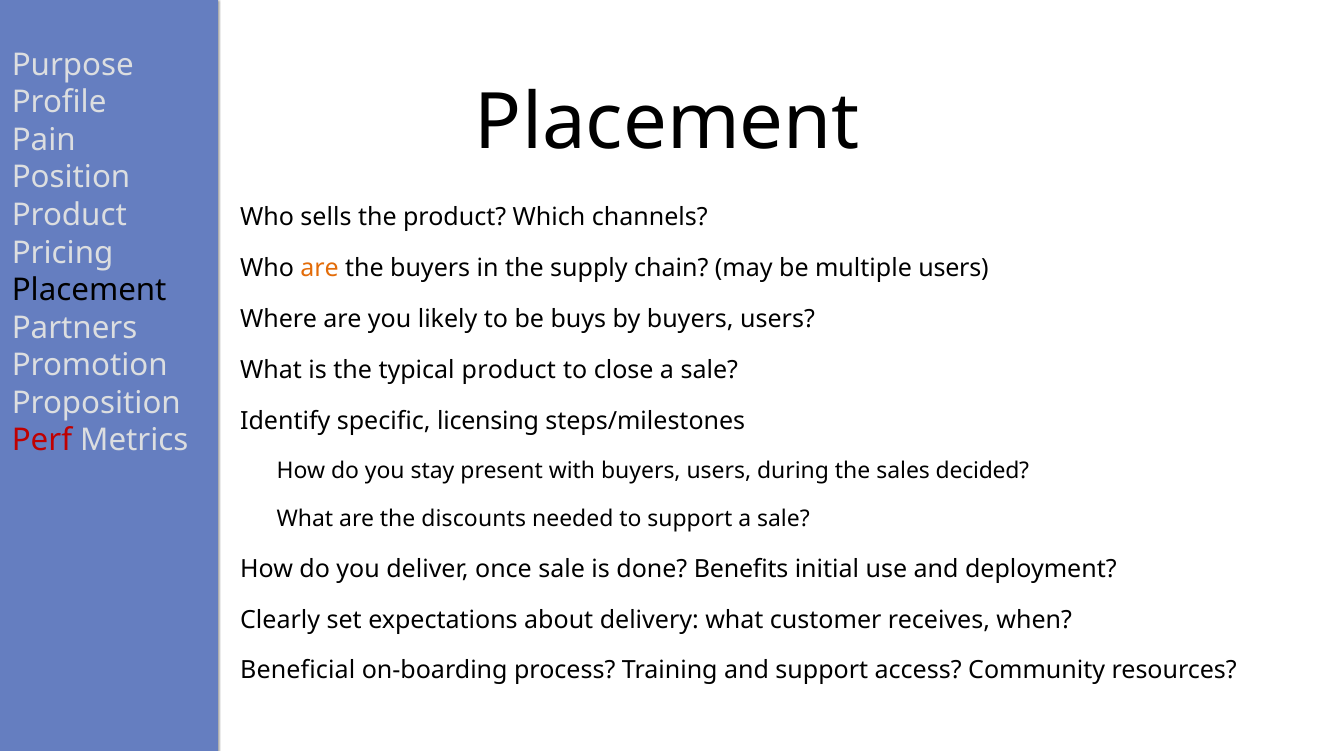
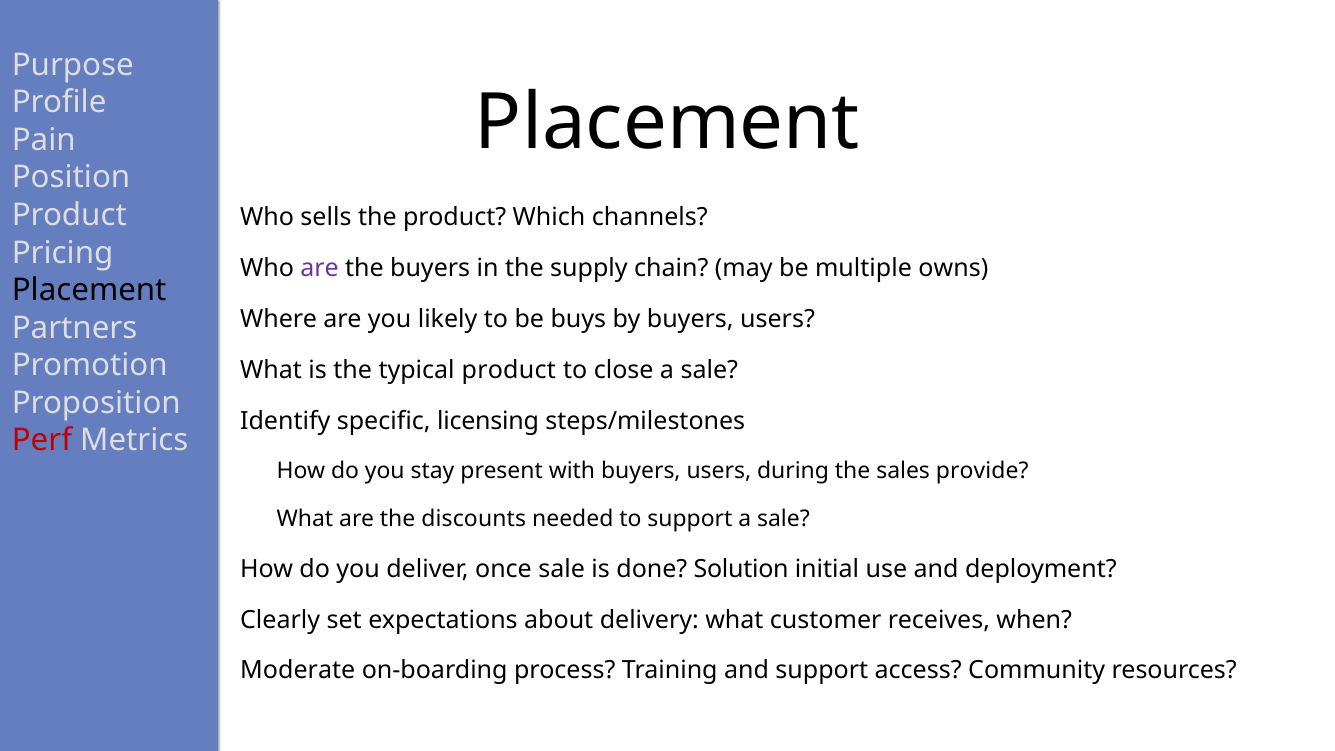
are colour: orange -> purple (320, 269)
multiple users: users -> owns (953, 269)
decided: decided -> provide (982, 471)
Benefits: Benefits -> Solution (741, 569)
Beneficial: Beneficial -> Moderate (298, 671)
